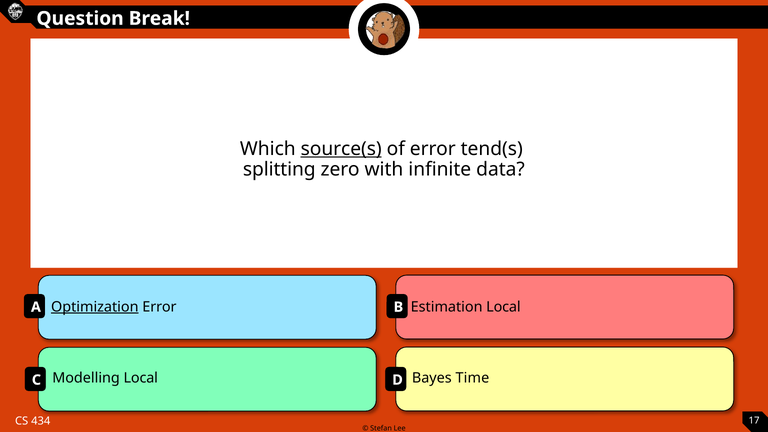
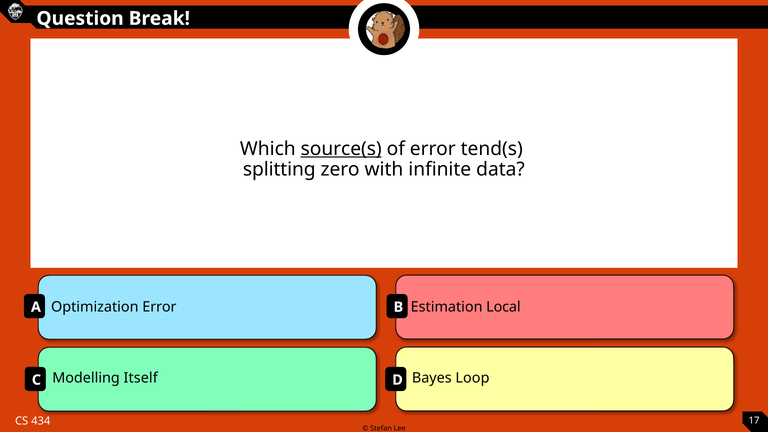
Optimization underline: present -> none (95, 307)
Modelling Local: Local -> Itself (141, 378)
Time: Time -> Loop (472, 378)
